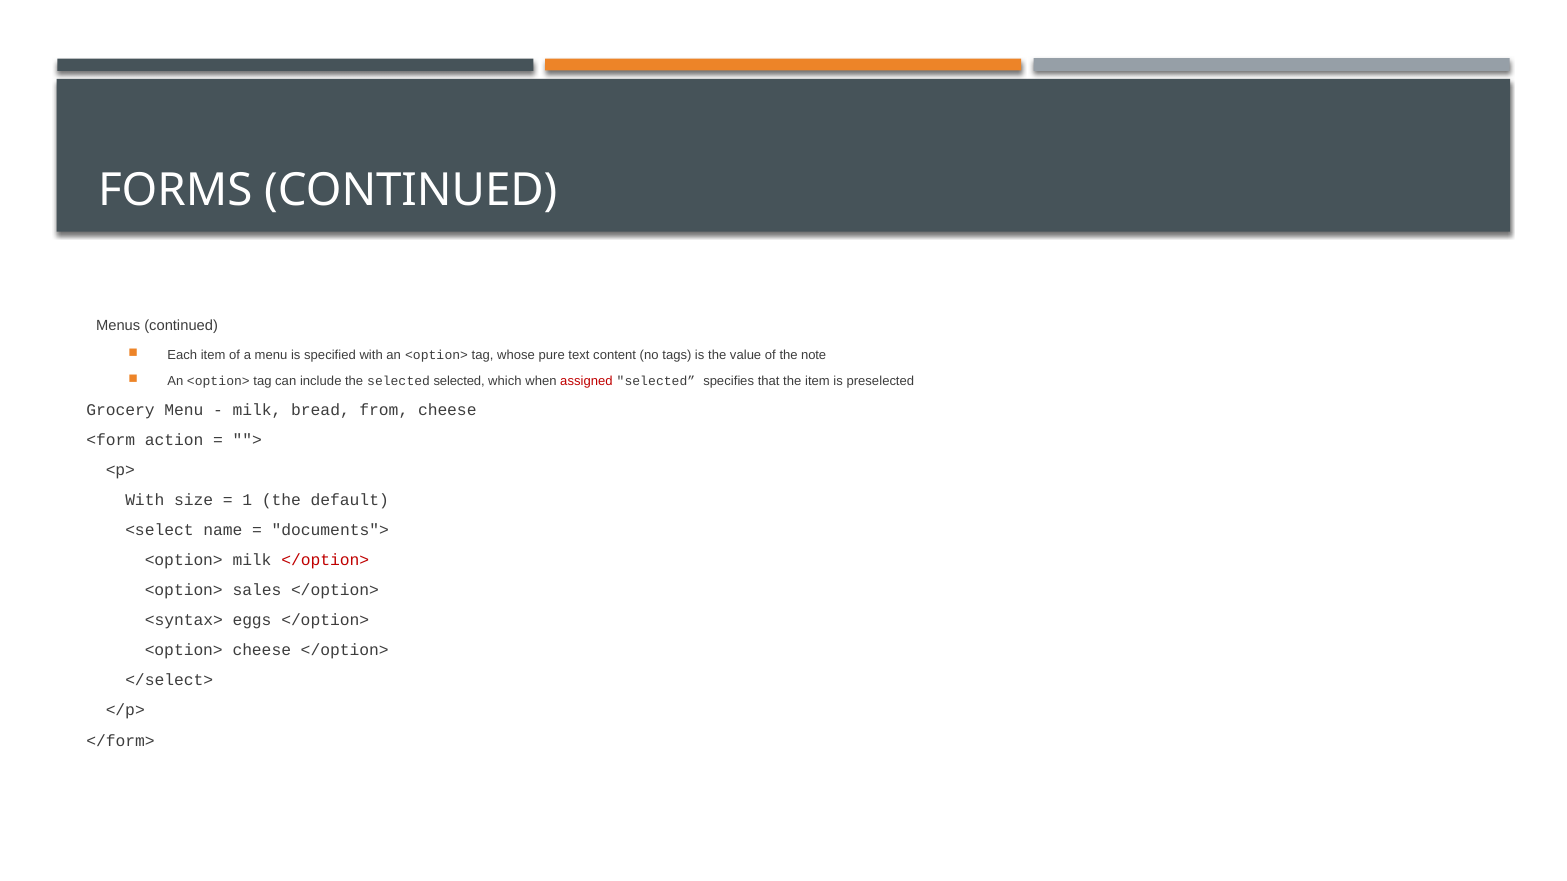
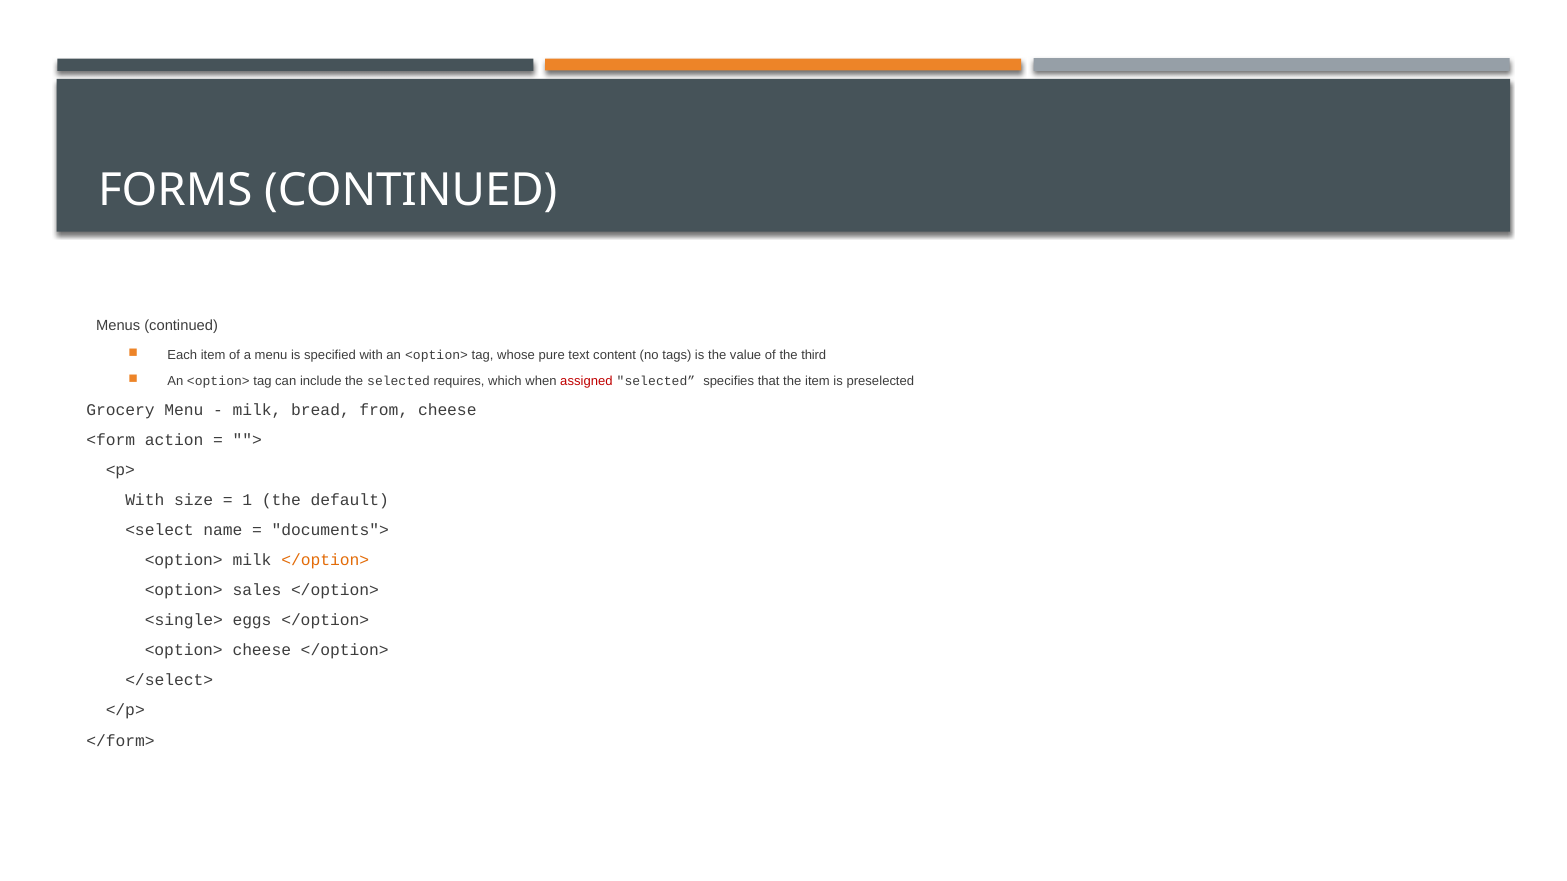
note: note -> third (814, 356)
selected selected: selected -> requires (459, 382)
</option> colour: red -> orange (325, 561)
<syntax>: <syntax> -> <single> (184, 621)
